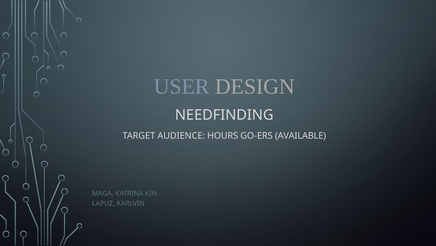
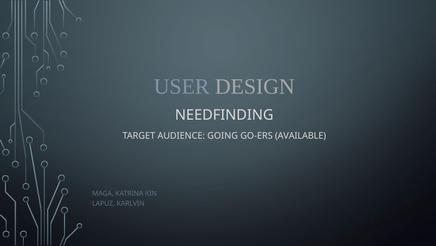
HOURS: HOURS -> GOING (223, 135)
